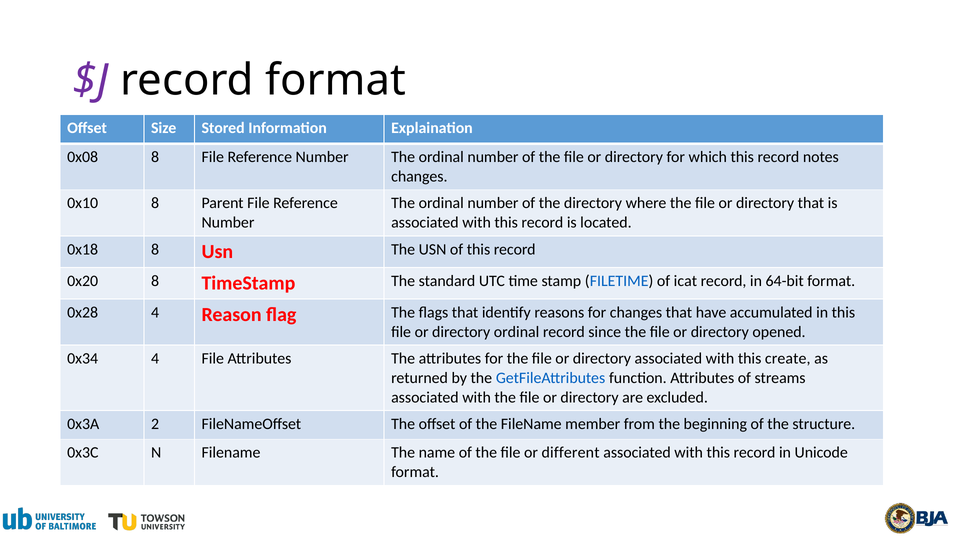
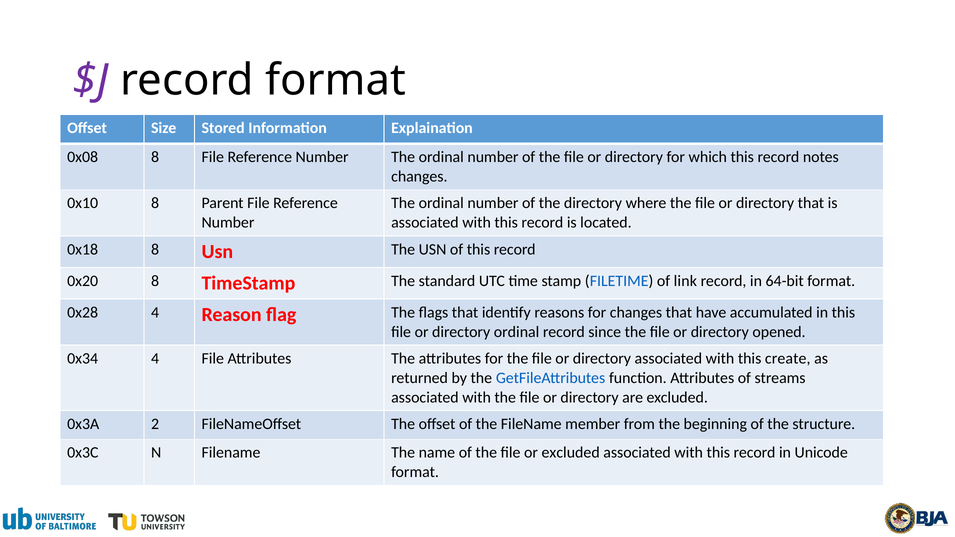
icat: icat -> link (685, 281)
or different: different -> excluded (571, 453)
